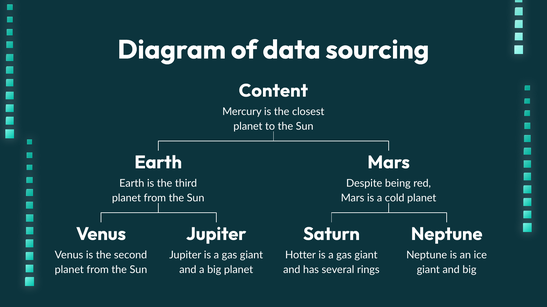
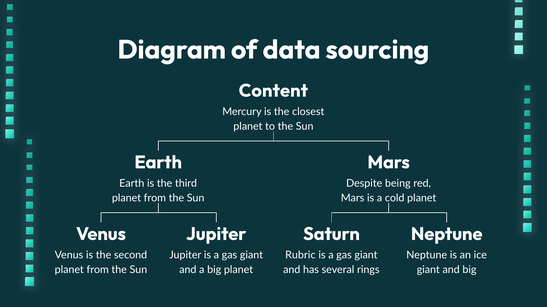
Hotter: Hotter -> Rubric (300, 256)
